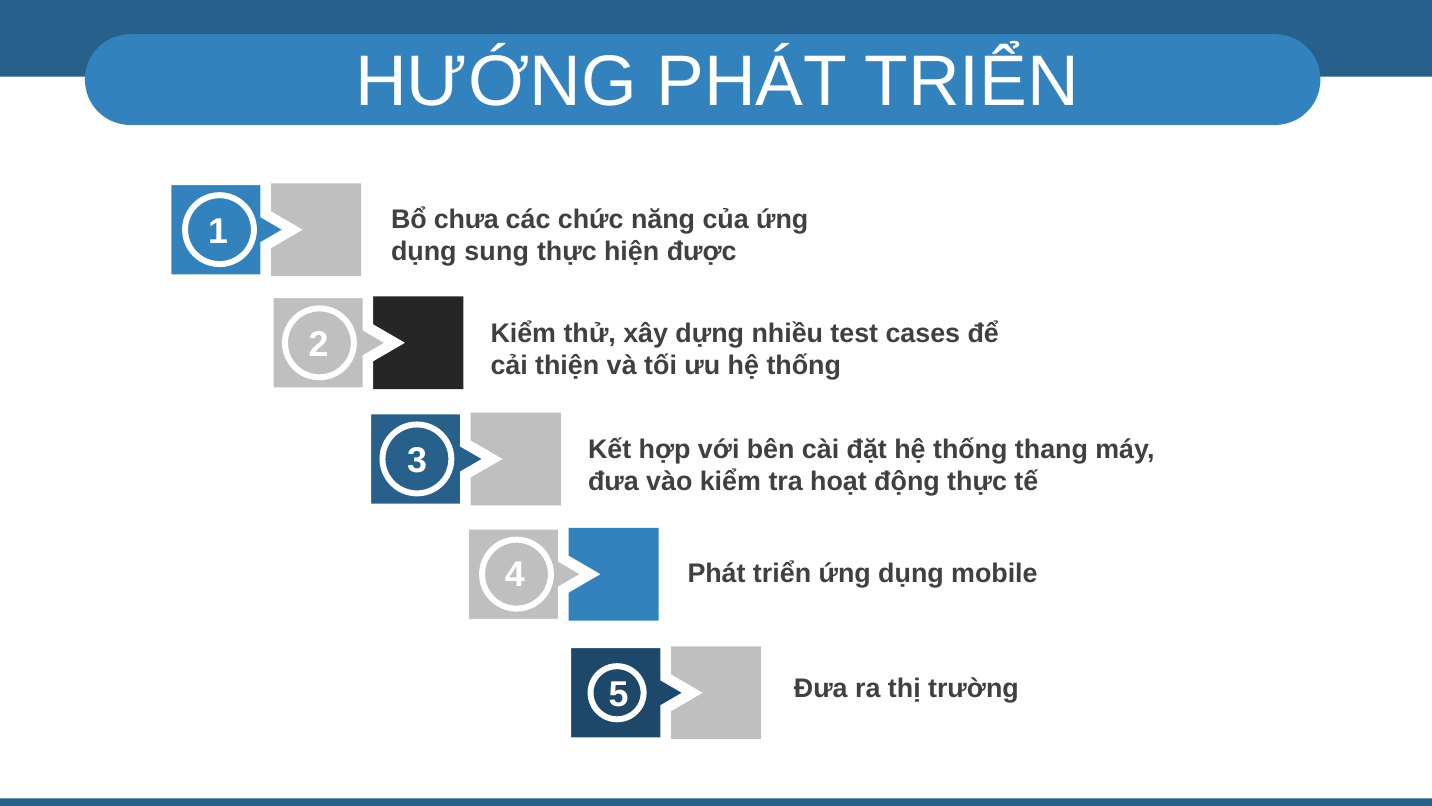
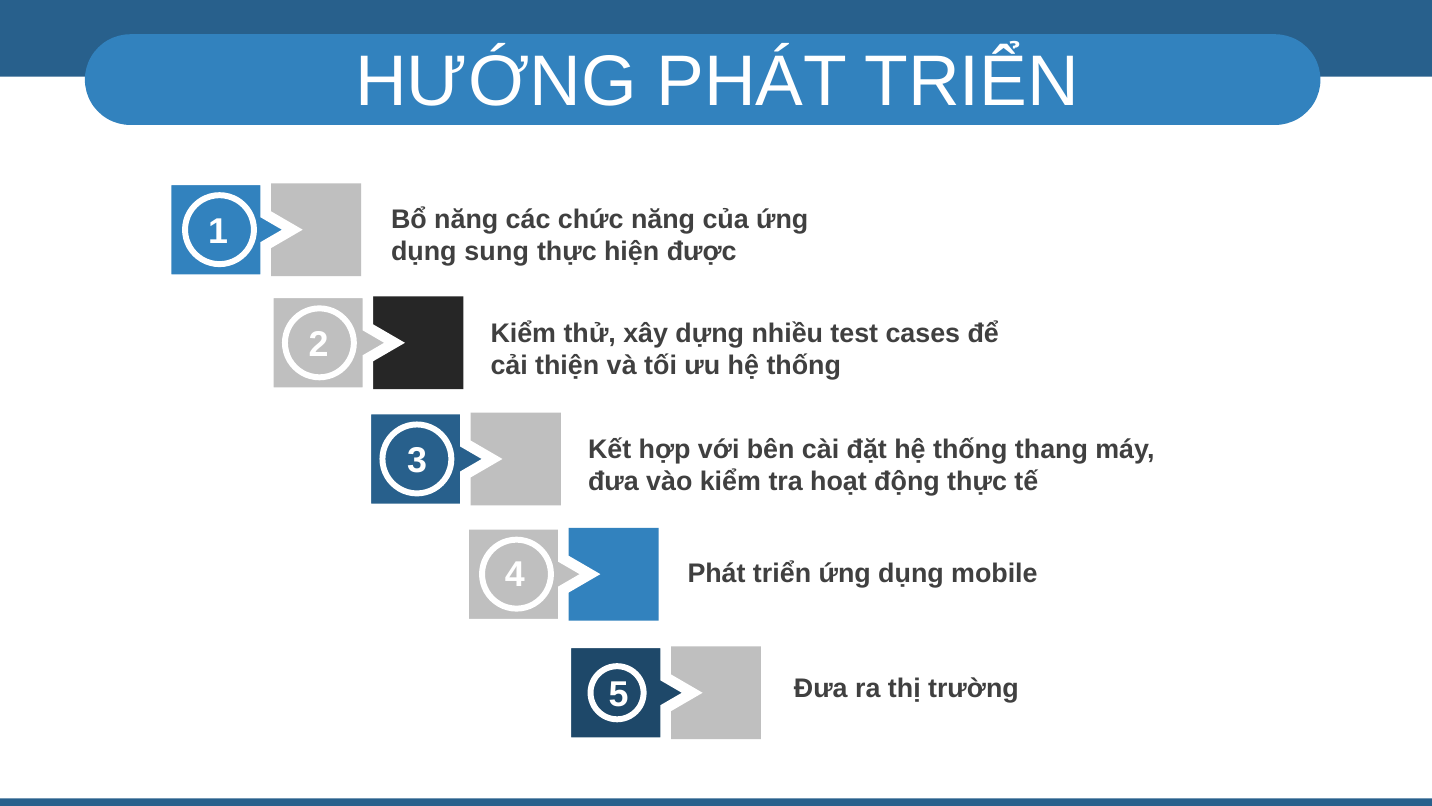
Bổ chưa: chưa -> năng (466, 219)
